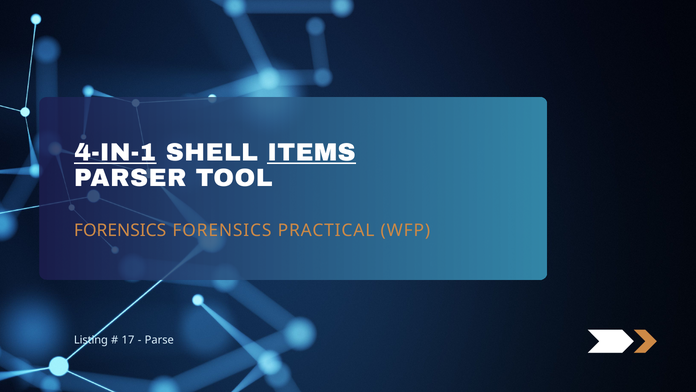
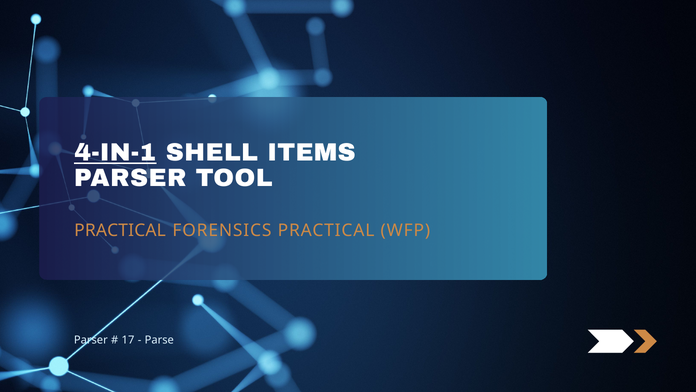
ITEMS underline: present -> none (311, 152)
FORENSICS: FORENSICS -> PRACTICAL (120, 230)
Listing: Listing -> Parser (91, 339)
